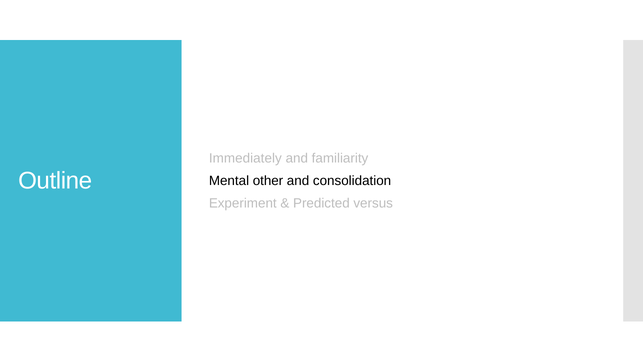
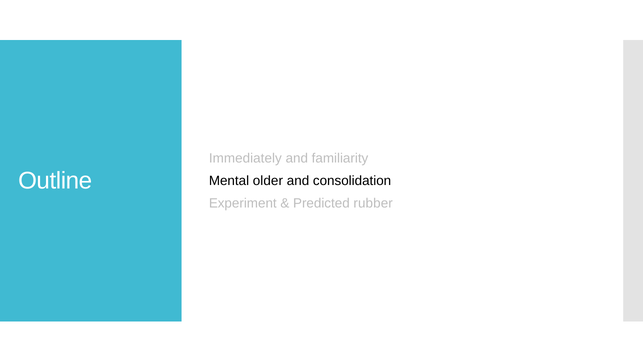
other: other -> older (268, 181)
versus: versus -> rubber (373, 203)
